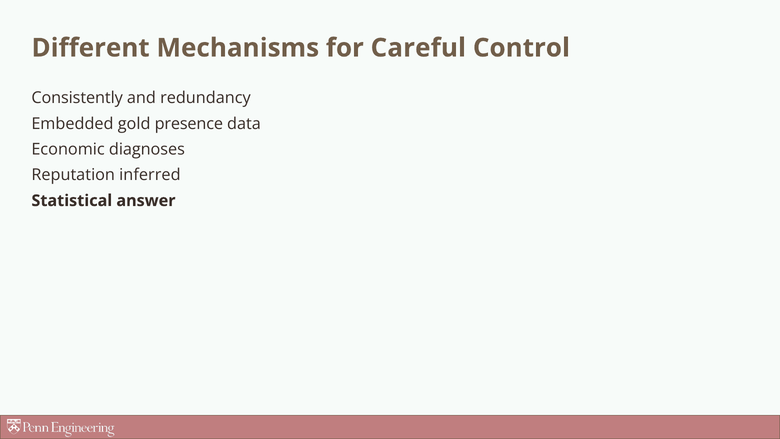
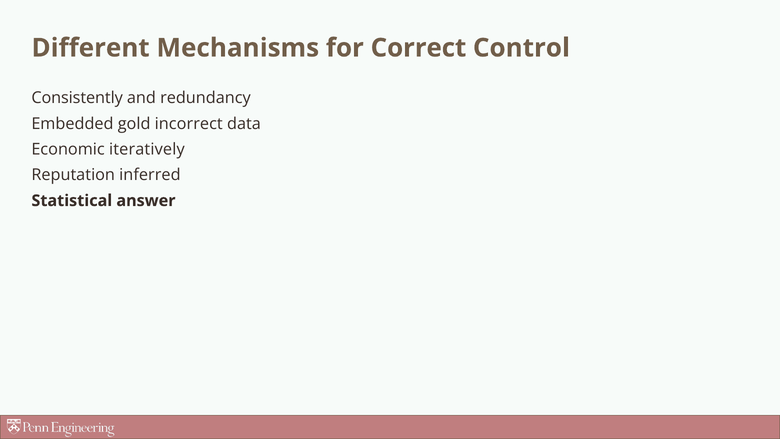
Careful: Careful -> Correct (418, 48)
presence: presence -> incorrect (189, 124)
diagnoses: diagnoses -> iteratively (147, 149)
